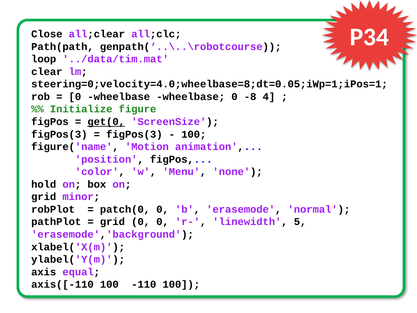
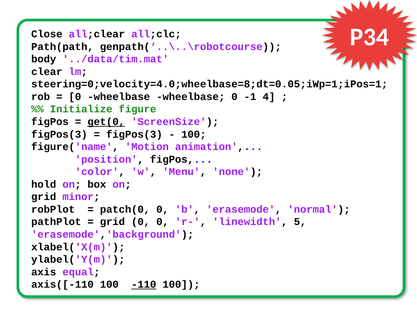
loop: loop -> body (44, 59)
-8: -8 -> -1 (250, 97)
-110 underline: none -> present (144, 284)
